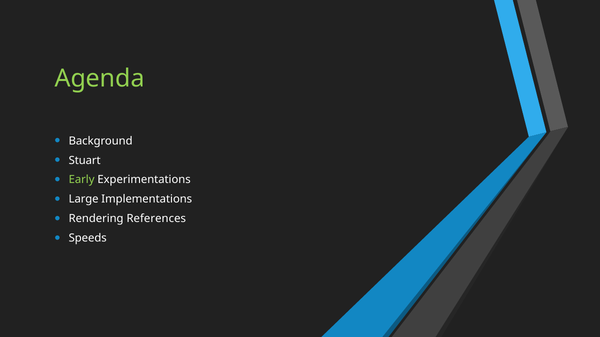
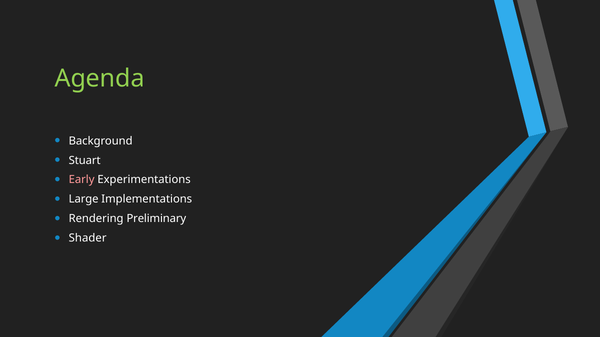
Early colour: light green -> pink (82, 180)
References: References -> Preliminary (156, 219)
Speeds: Speeds -> Shader (88, 239)
